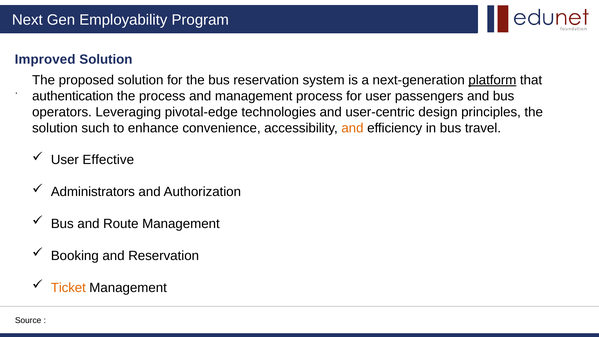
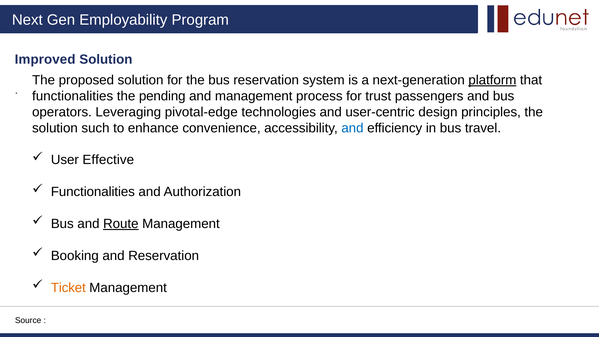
authentication: authentication -> functionalities (73, 96)
the process: process -> pending (162, 96)
for user: user -> trust (378, 96)
and colour: orange -> blue (352, 128)
Administrators: Administrators -> Functionalities (93, 192)
Route underline: none -> present (121, 224)
